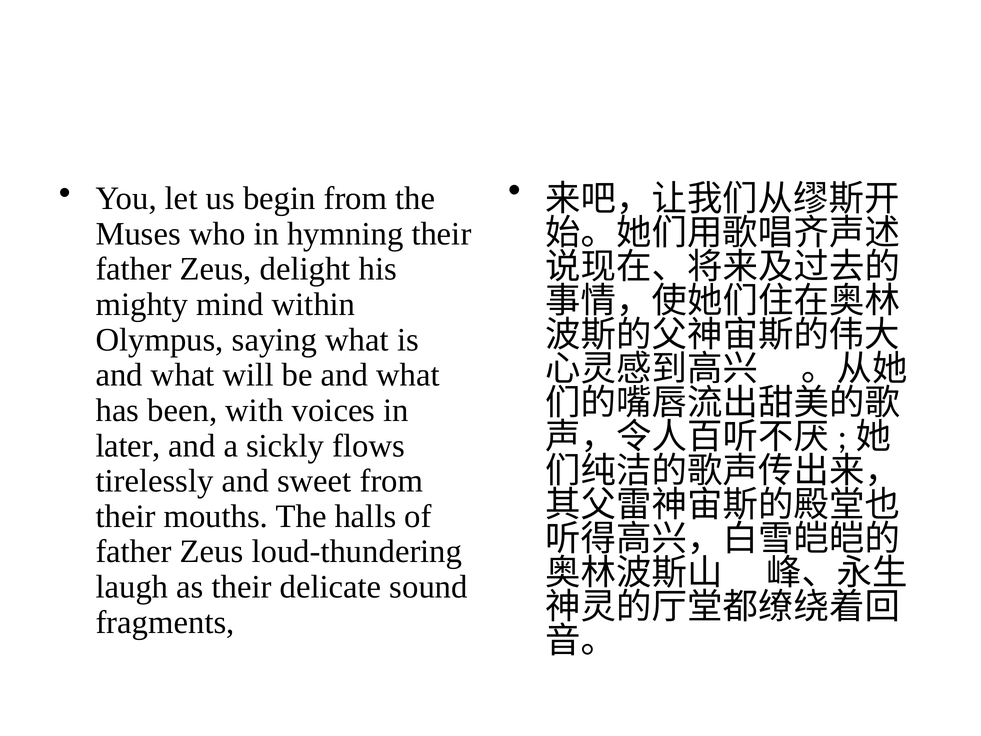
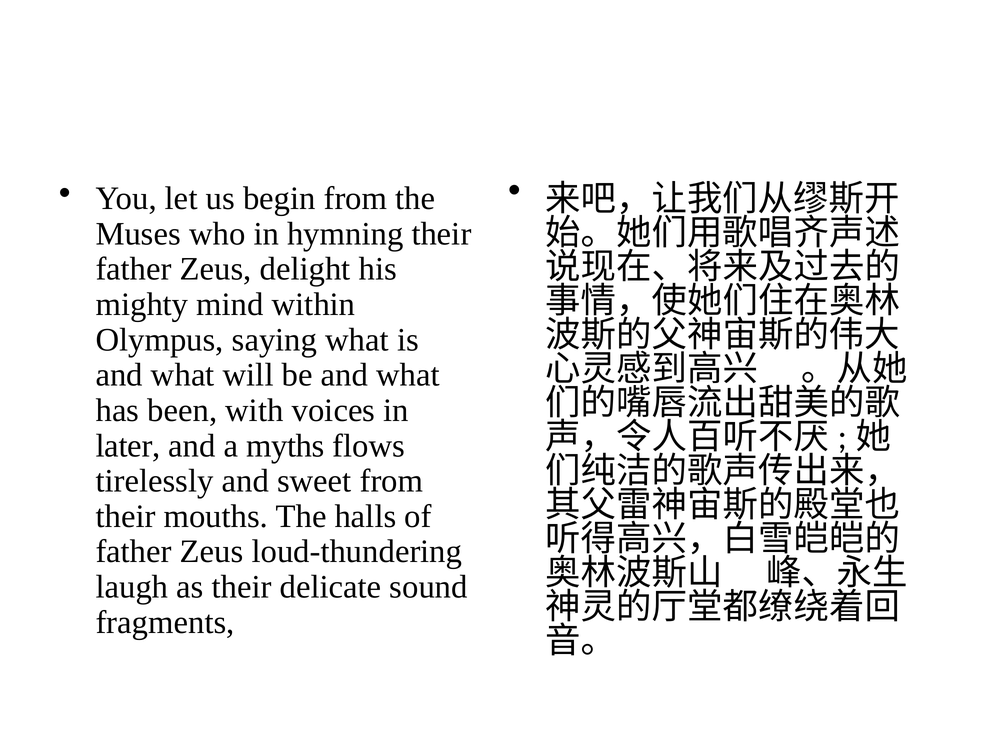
sickly: sickly -> myths (285, 446)
